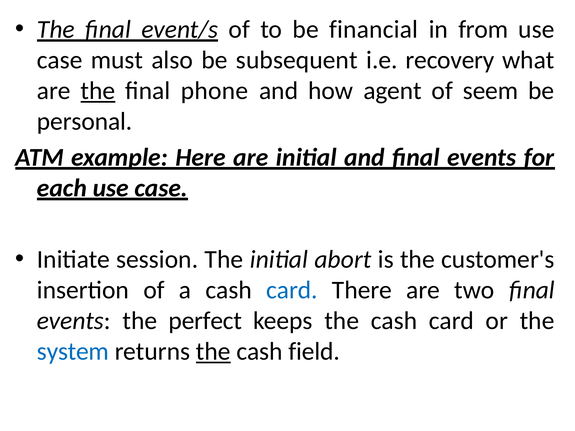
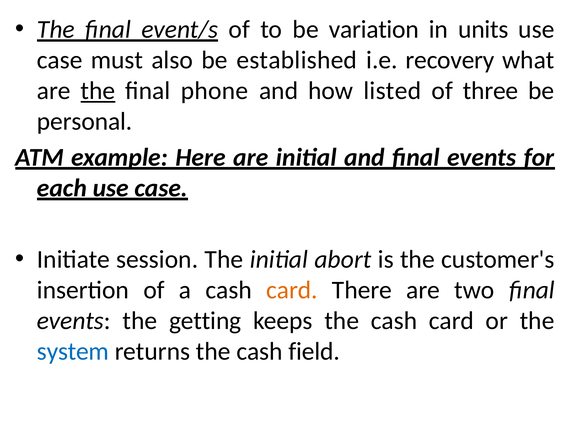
financial: financial -> variation (374, 30)
from: from -> units (483, 30)
subsequent: subsequent -> established (297, 60)
agent: agent -> listed (392, 91)
seem: seem -> three (491, 91)
card colour: blue -> orange (292, 290)
perfect: perfect -> getting (205, 321)
the underline: present -> none (213, 352)
